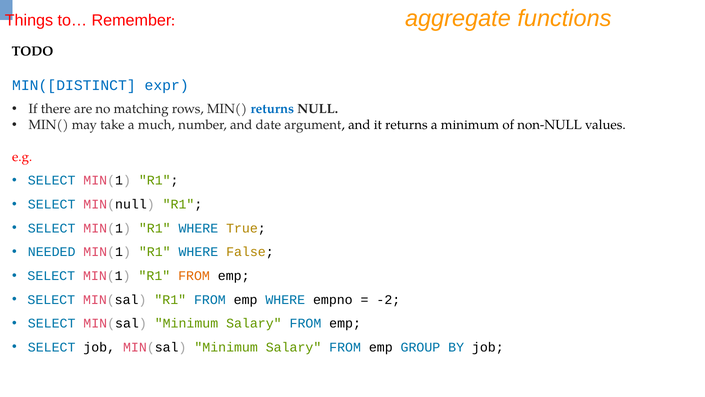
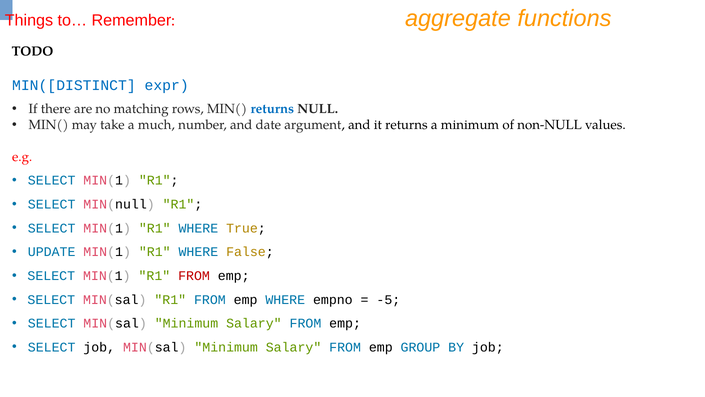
NEEDED: NEEDED -> UPDATE (52, 252)
FROM colour: orange -> red (194, 276)
-2: -2 -> -5 (388, 299)
